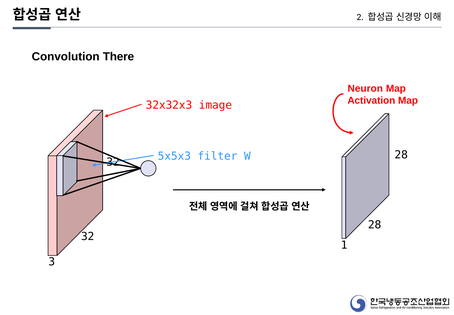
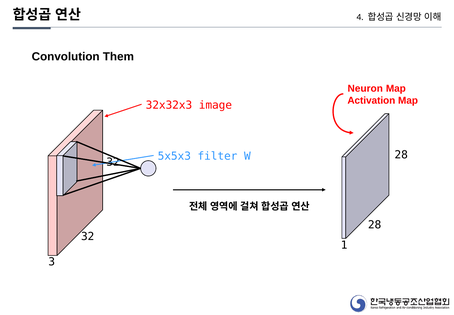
2: 2 -> 4 (360, 17)
There: There -> Them (118, 57)
